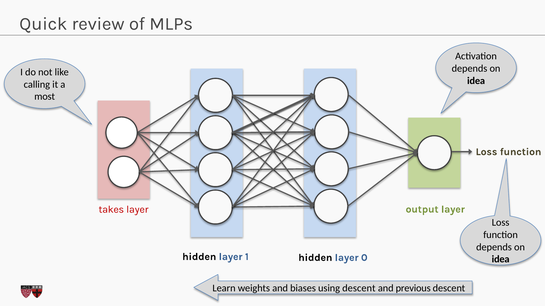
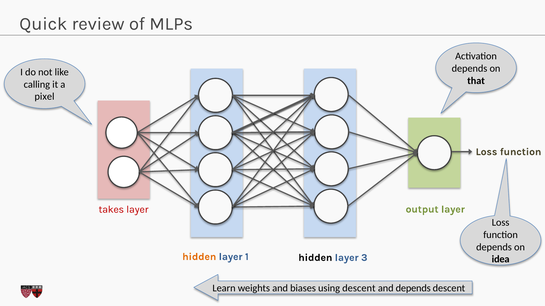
idea: idea -> that (476, 81)
most: most -> pixel (45, 97)
hidden colour: black -> orange (199, 257)
0: 0 -> 3 (364, 258)
and previous: previous -> depends (413, 289)
